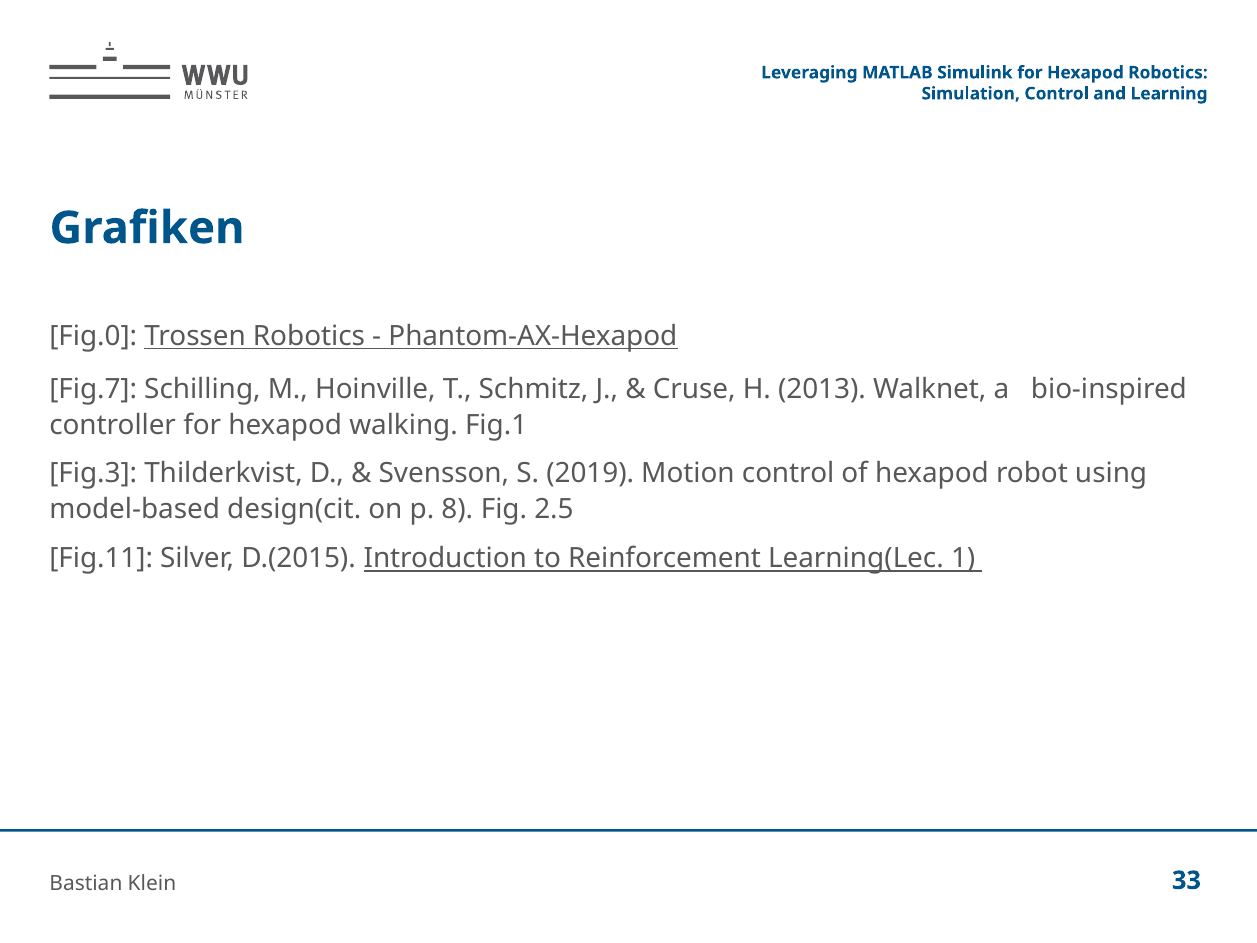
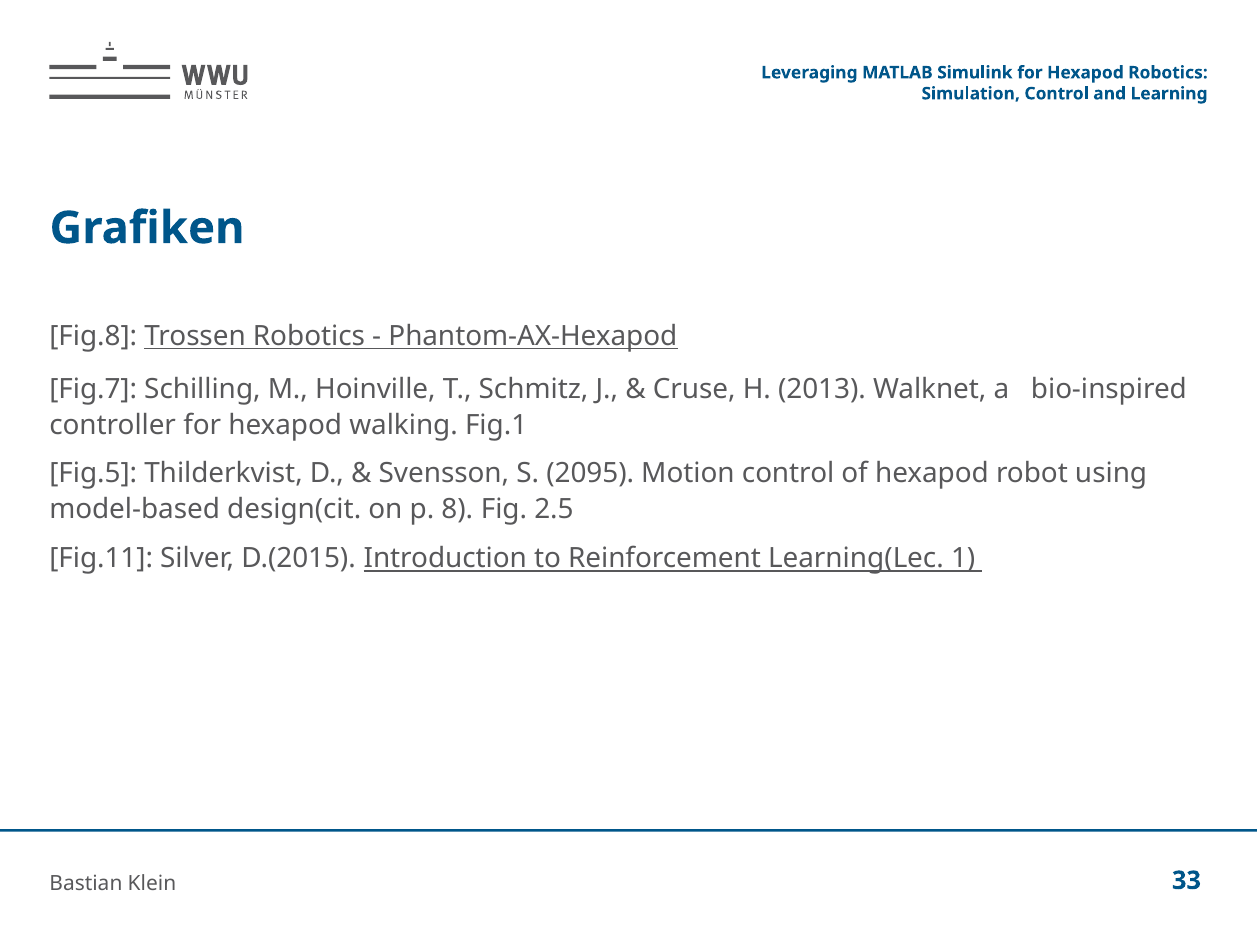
Fig.0: Fig.0 -> Fig.8 (93, 336)
Fig.3: Fig.3 -> Fig.5 (93, 473)
2019: 2019 -> 2095 (590, 473)
